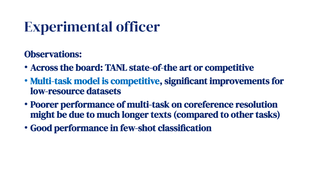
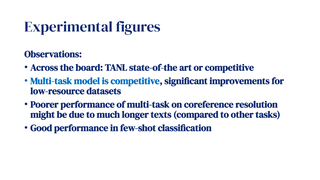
officer: officer -> figures (138, 27)
